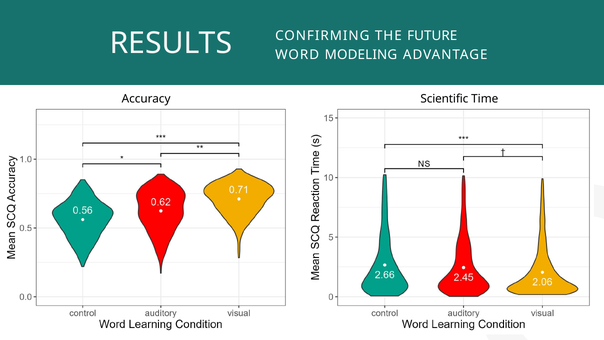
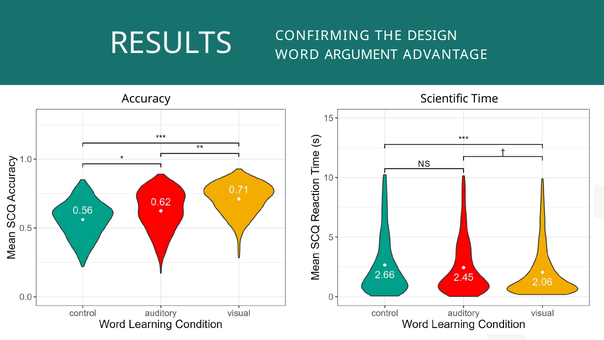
FUTURE: FUTURE -> DESIGN (432, 36)
MODELING: MODELING -> ARGUMENT (361, 55)
